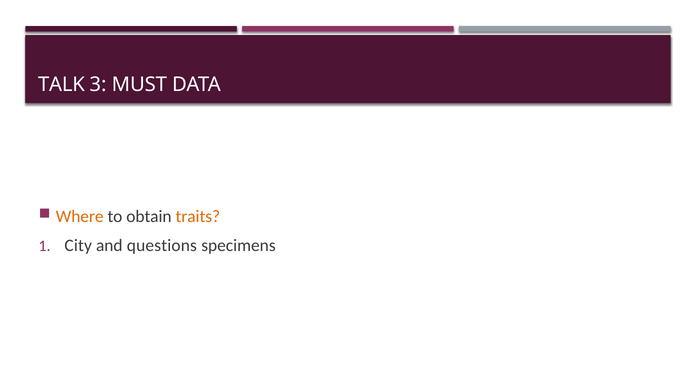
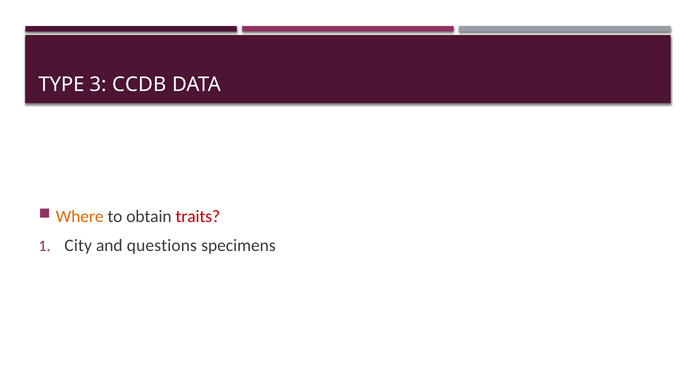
TALK: TALK -> TYPE (61, 85)
MUST: MUST -> CCDB (139, 85)
traits colour: orange -> red (198, 216)
